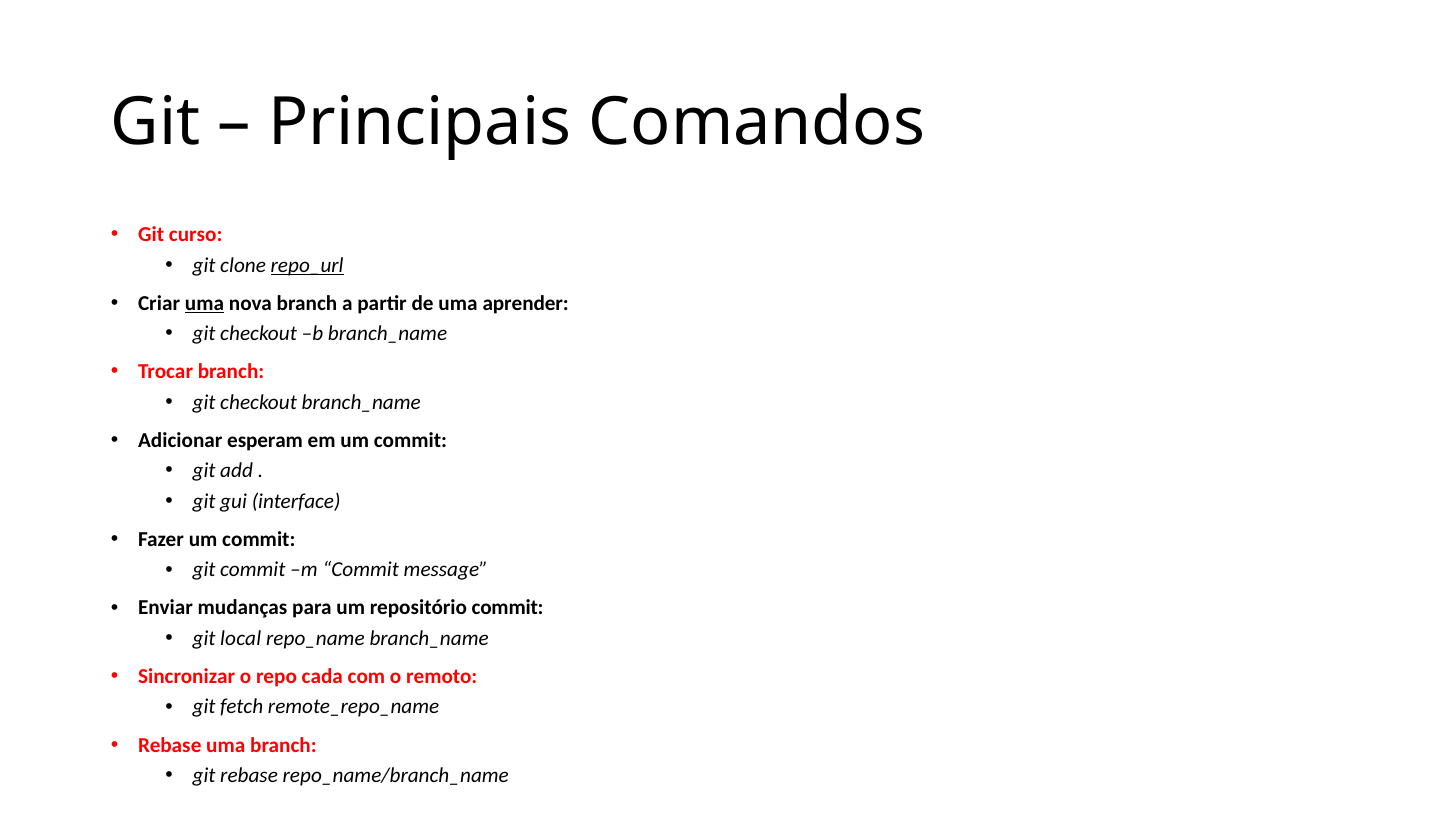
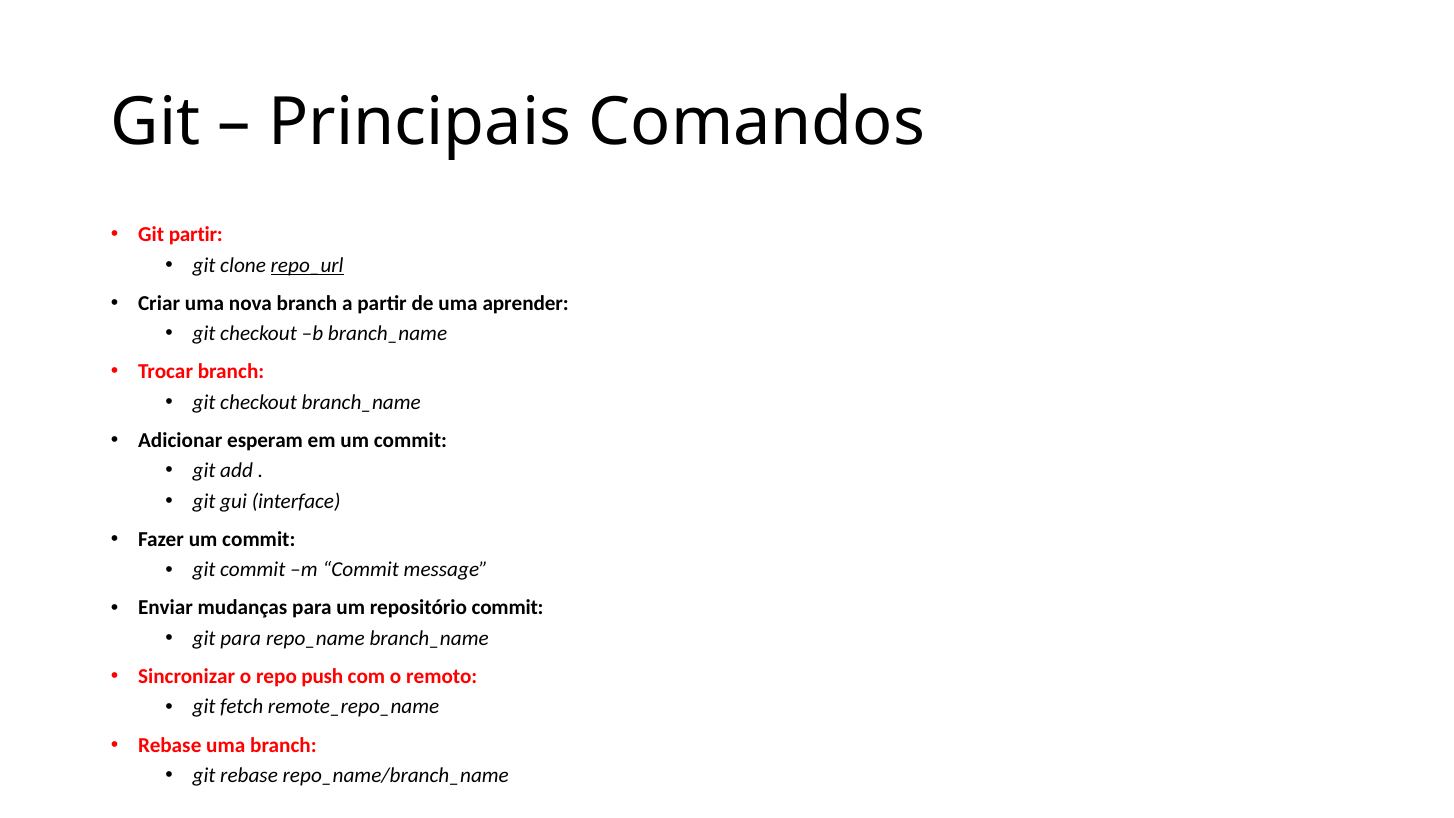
Git curso: curso -> partir (196, 234)
uma underline: present -> none (204, 303)
git local: local -> para (241, 638)
cada: cada -> push (322, 676)
